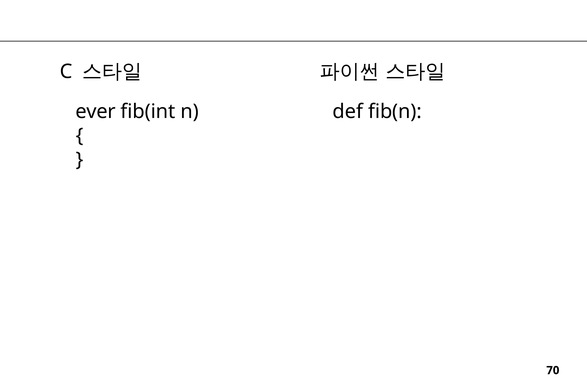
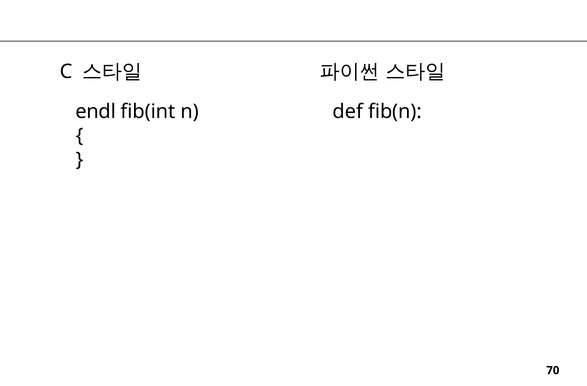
ever: ever -> endl (96, 111)
